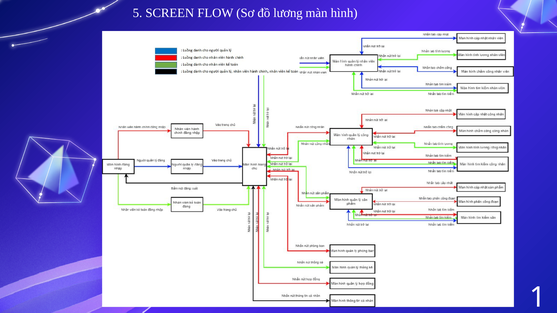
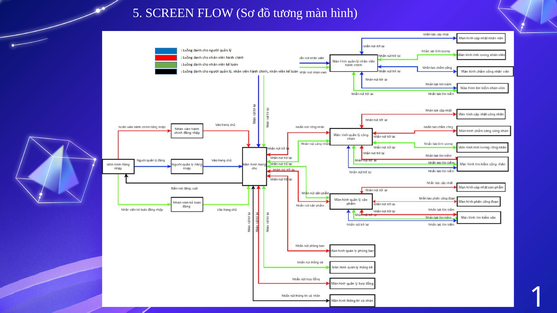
lương: lương -> tương (288, 13)
